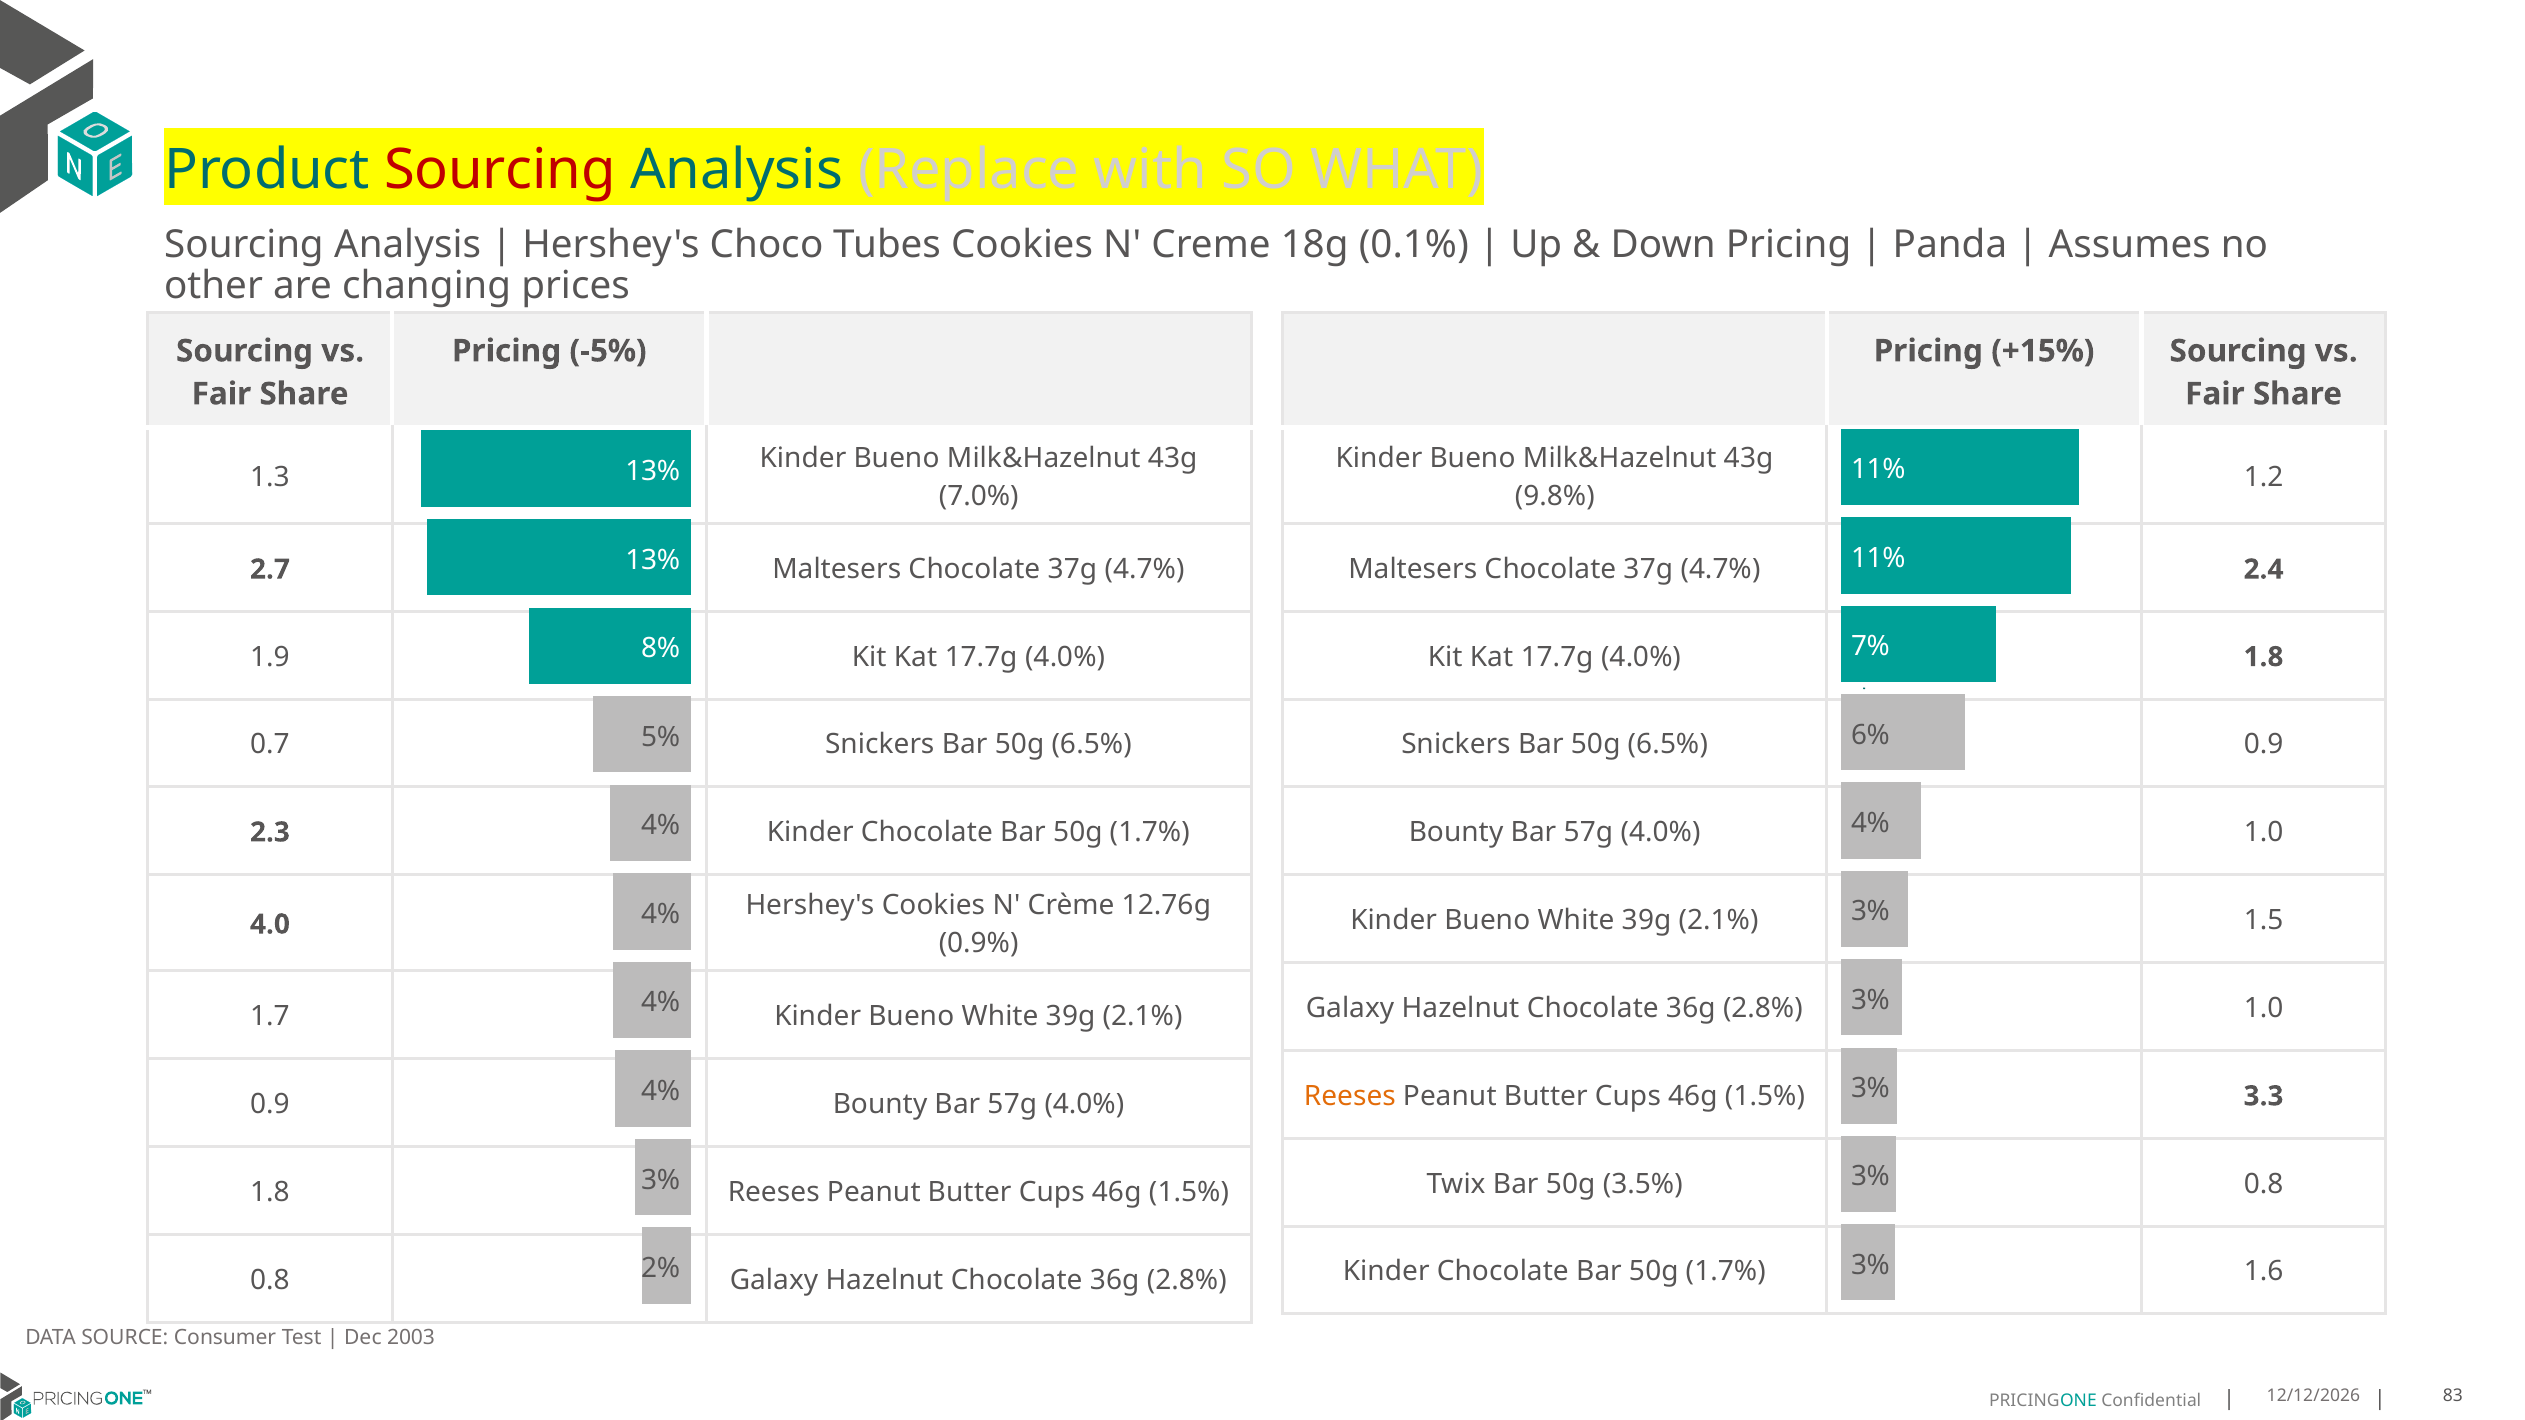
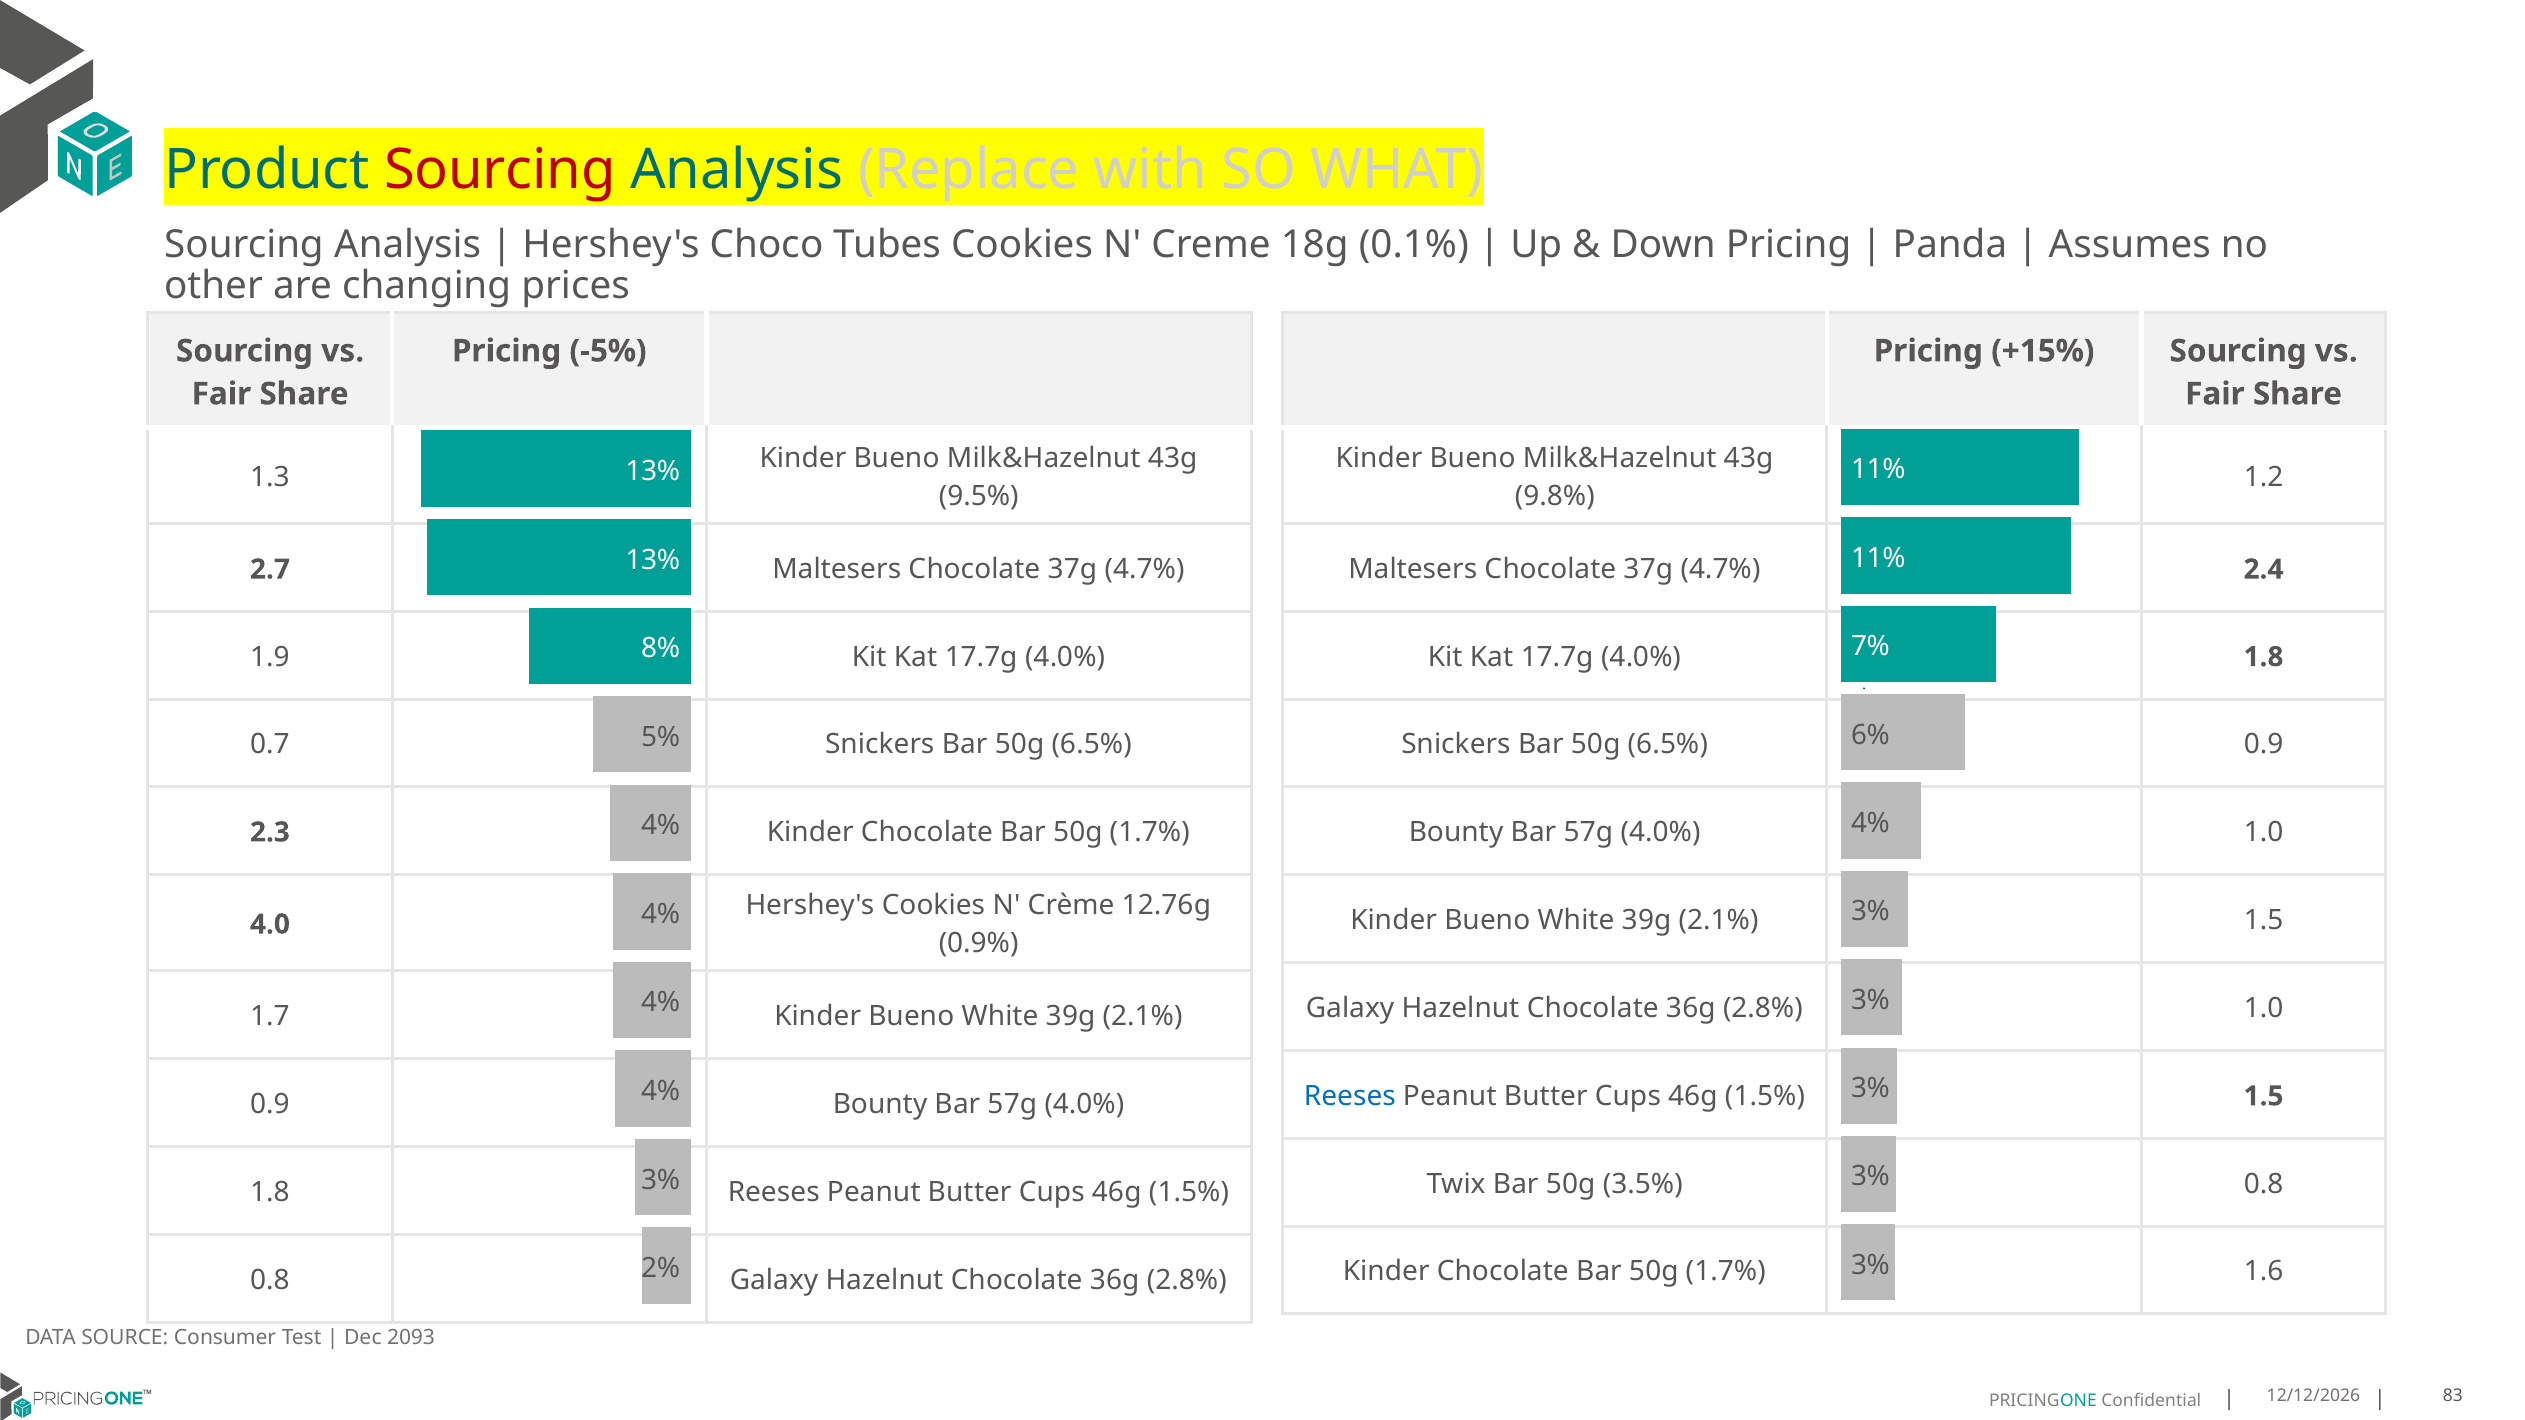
7.0%: 7.0% -> 9.5% (979, 497)
Reeses colour: orange -> blue (1350, 1096)
1.5% 3.3: 3.3 -> 1.5 (2264, 1096)
2003: 2003 -> 2093 (411, 1338)
